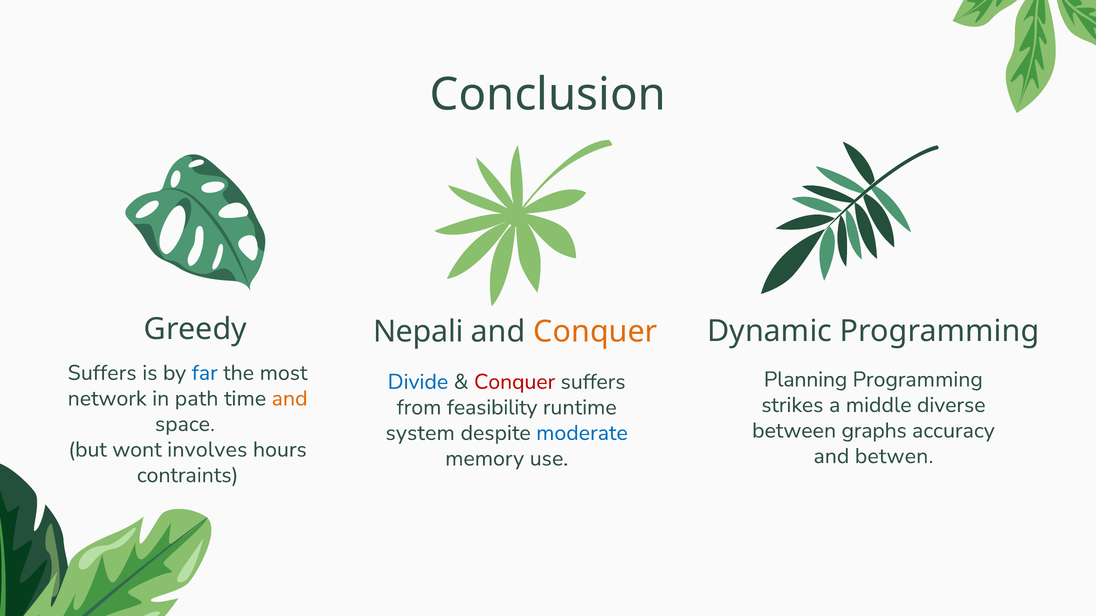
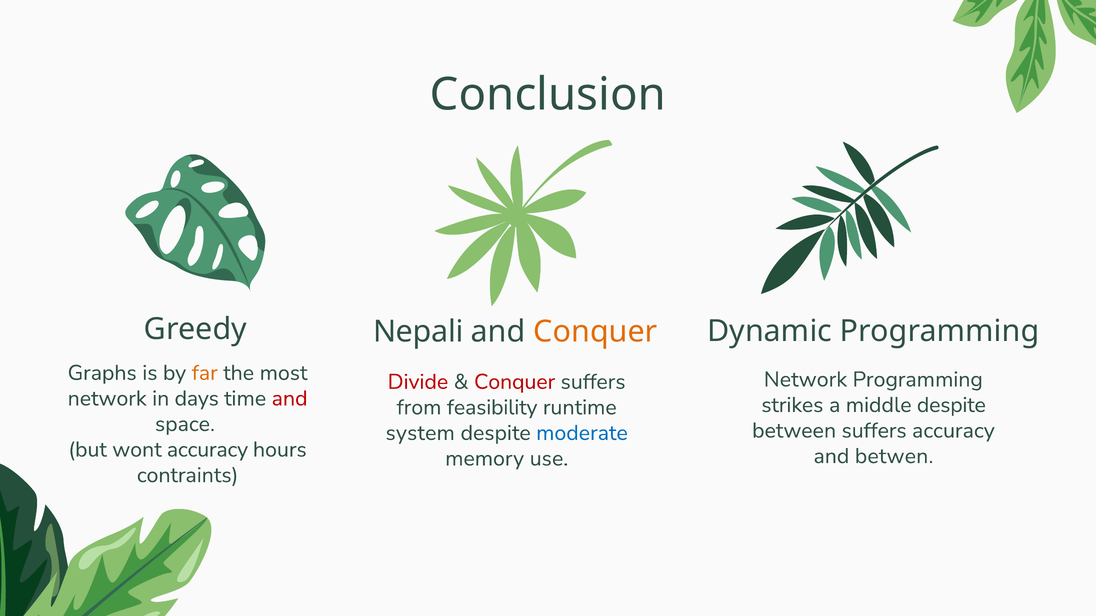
Suffers: Suffers -> Graphs (102, 373)
far colour: blue -> orange (205, 373)
Planning: Planning -> Network (805, 380)
Divide colour: blue -> red (418, 382)
path: path -> days (197, 399)
and colour: orange -> red (290, 399)
middle diverse: diverse -> despite (951, 405)
between graphs: graphs -> suffers (874, 431)
wont involves: involves -> accuracy (207, 450)
